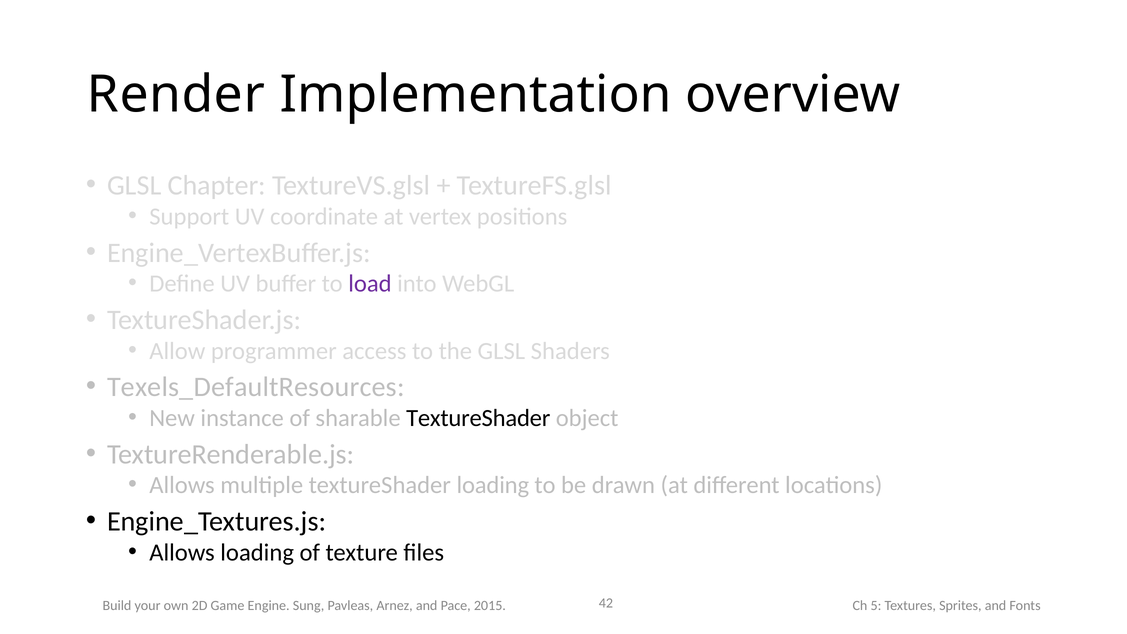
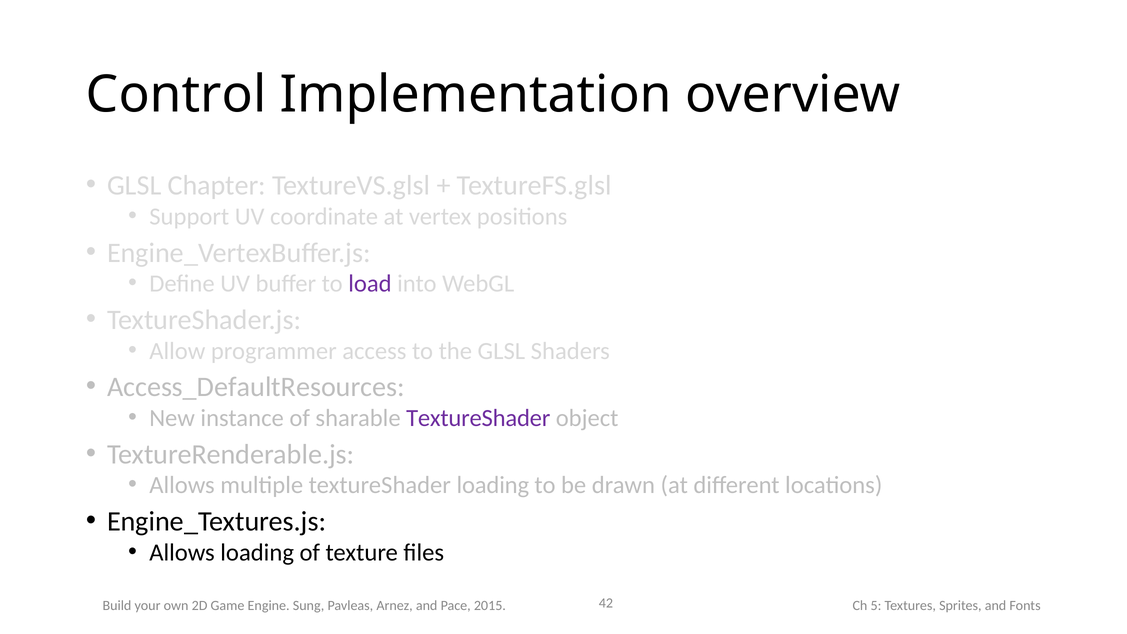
Render: Render -> Control (176, 95)
Texels_DefaultResources: Texels_DefaultResources -> Access_DefaultResources (256, 387)
TextureShader colour: black -> purple (478, 418)
